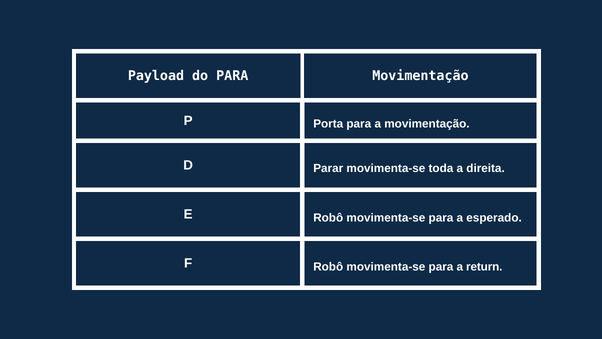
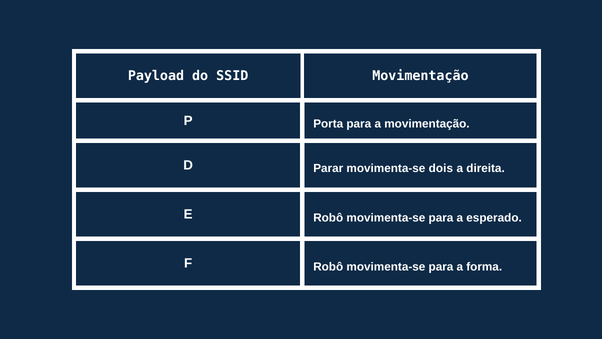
do PARA: PARA -> SSID (232, 76)
toda: toda -> dois (441, 168)
return: return -> forma (484, 266)
